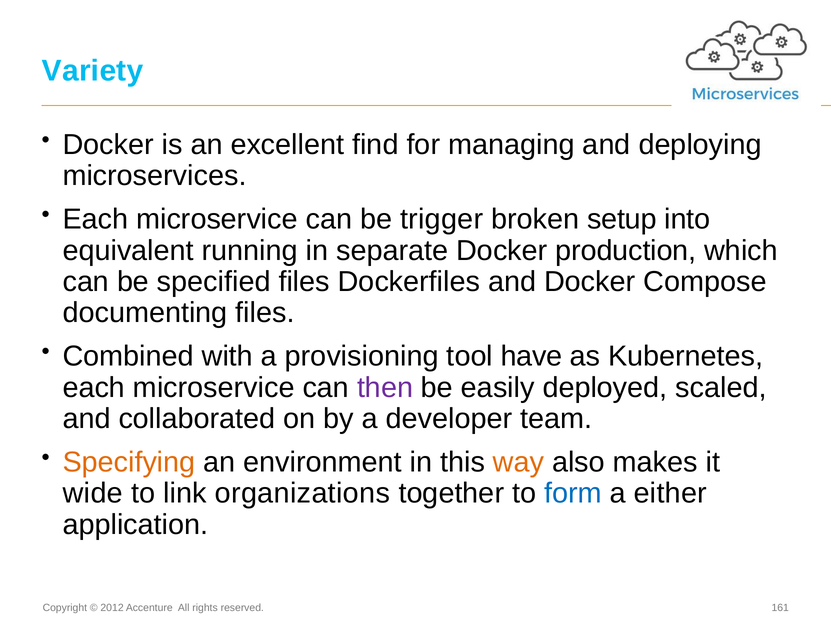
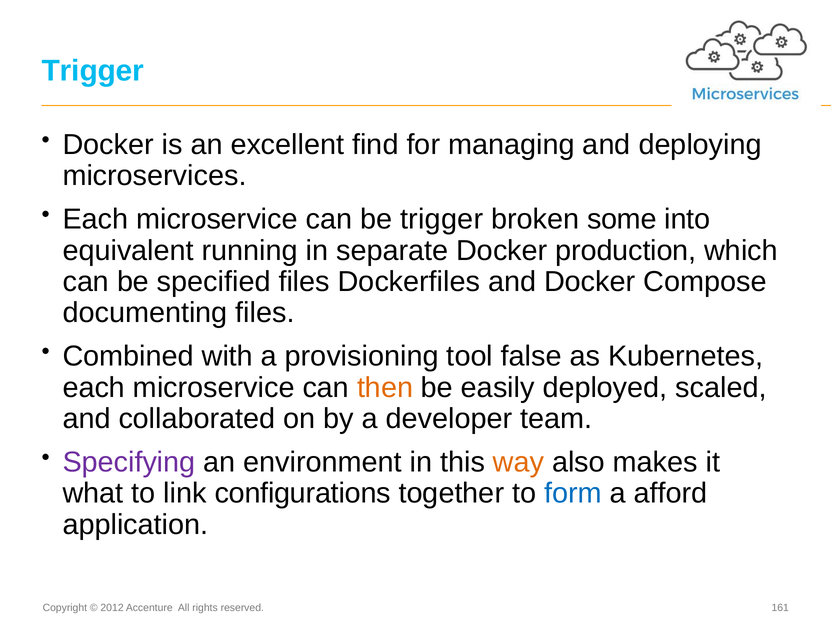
Variety: Variety -> Trigger (93, 71)
setup: setup -> some (622, 220)
have: have -> false (531, 357)
then colour: purple -> orange (385, 388)
Specifying colour: orange -> purple (129, 462)
wide: wide -> what (93, 494)
organizations: organizations -> configurations (303, 494)
either: either -> afford (670, 494)
